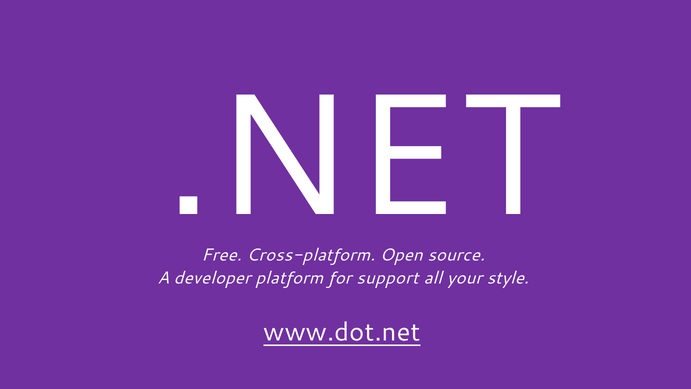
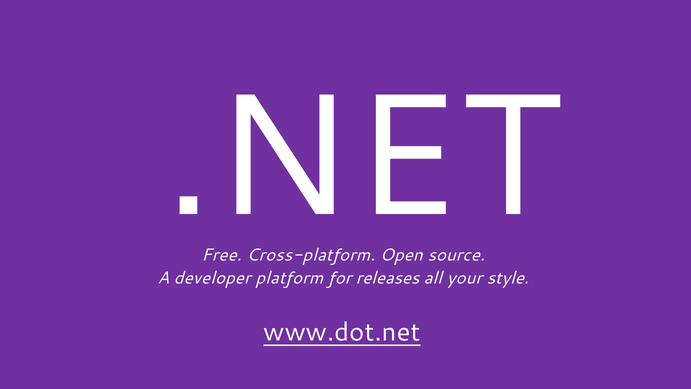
support: support -> releases (388, 278)
